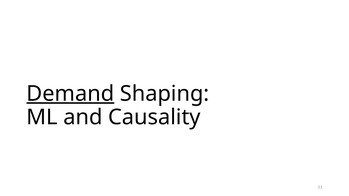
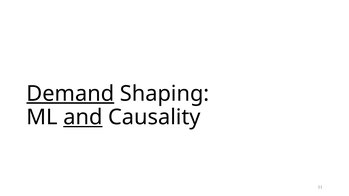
and underline: none -> present (83, 117)
